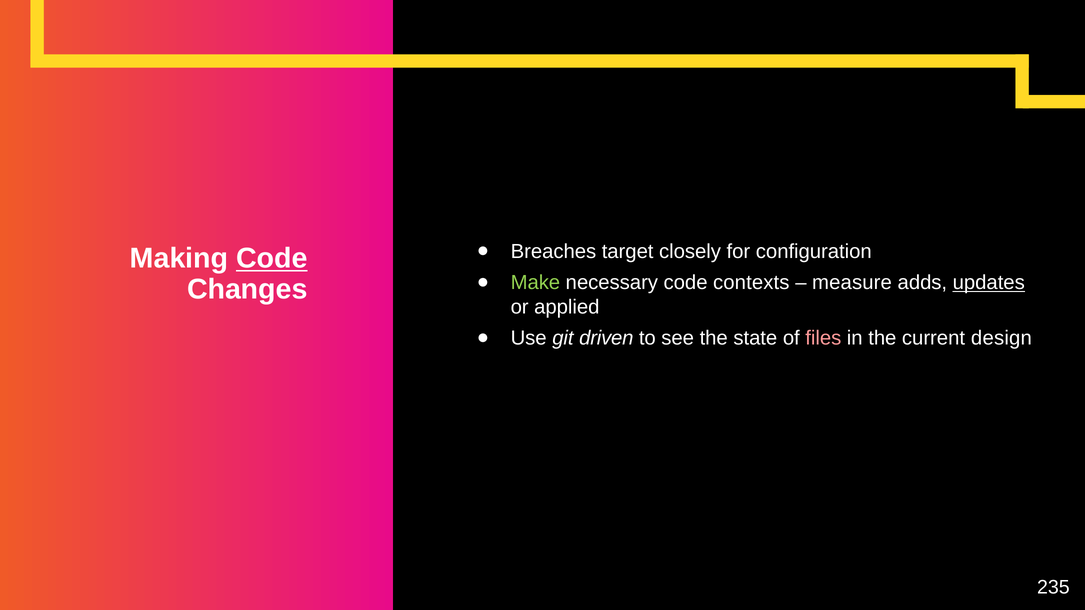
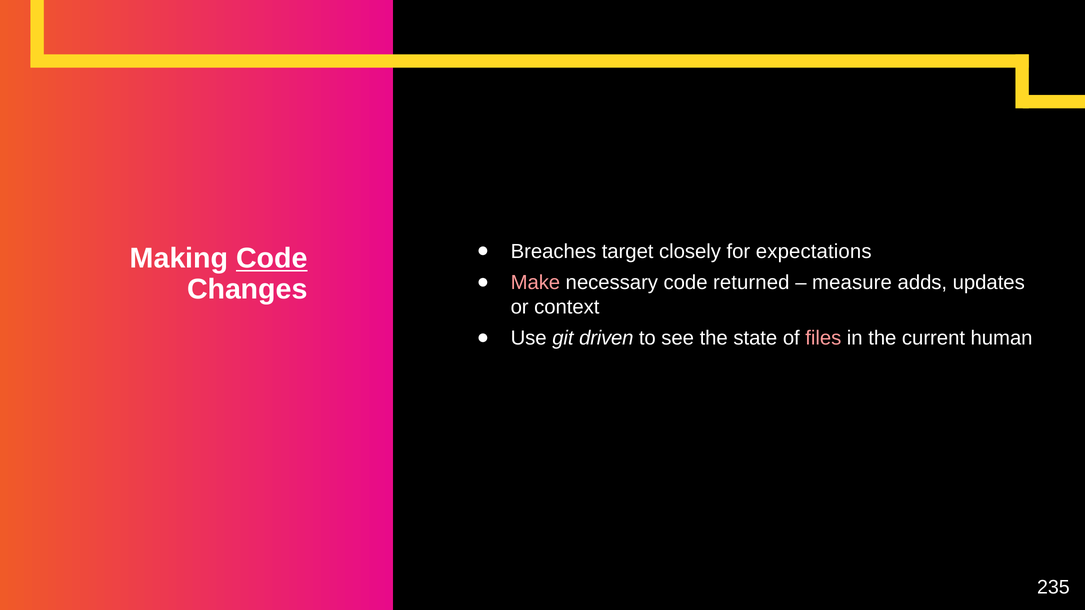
configuration: configuration -> expectations (814, 252)
Make colour: light green -> pink (535, 283)
contexts: contexts -> returned (751, 283)
updates underline: present -> none (989, 283)
applied: applied -> context (567, 307)
design: design -> human (1002, 338)
